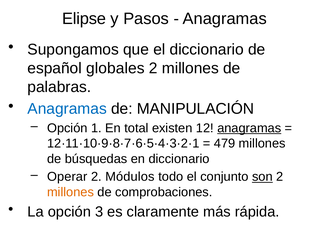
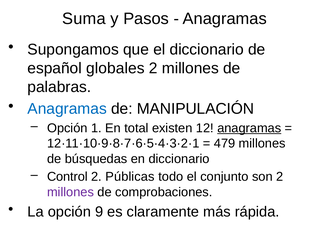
Elipse: Elipse -> Suma (84, 19)
Operar: Operar -> Control (67, 177)
Módulos: Módulos -> Públicas (130, 177)
son underline: present -> none (262, 177)
millones colour: orange -> purple (71, 192)
3: 3 -> 9 (99, 211)
